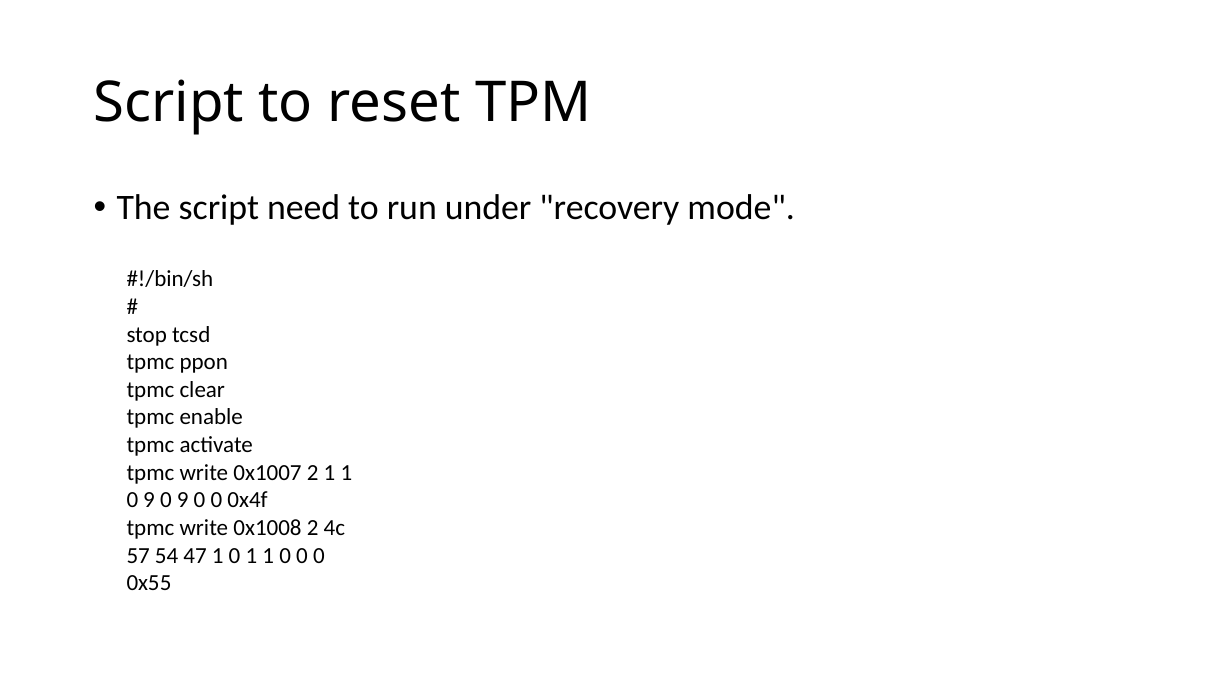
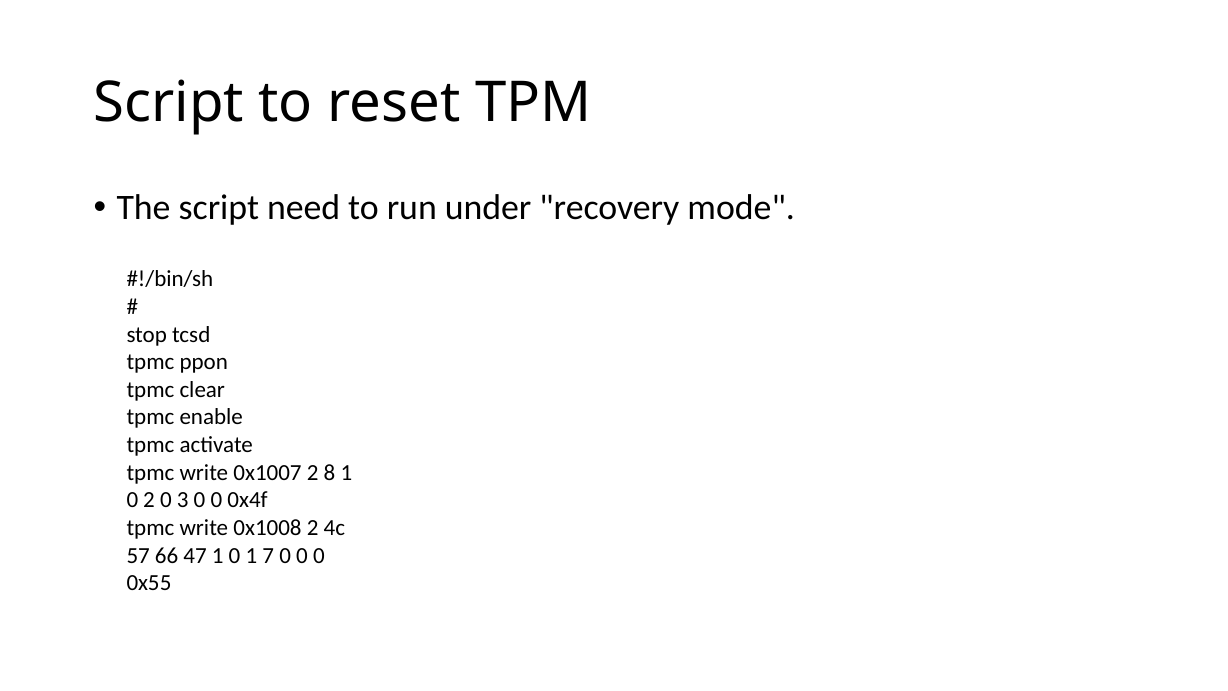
2 1: 1 -> 8 (330, 472)
9: 9 -> 2 (149, 500)
9: 9 -> 3 (183, 500)
54: 54 -> 66 (167, 555)
0 1 1: 1 -> 7 (268, 555)
